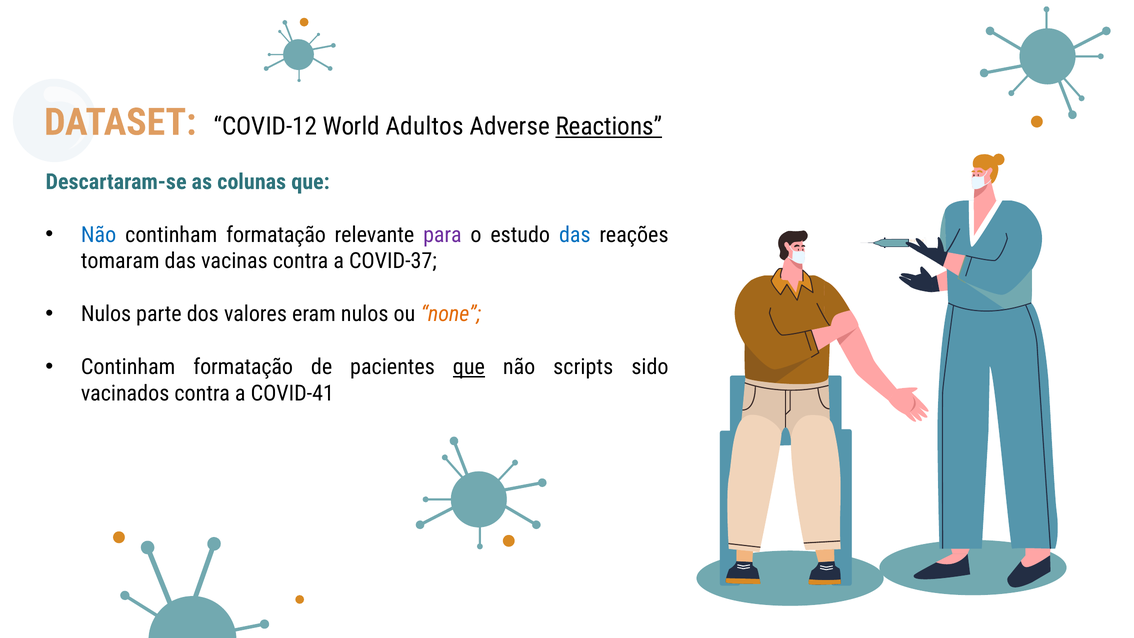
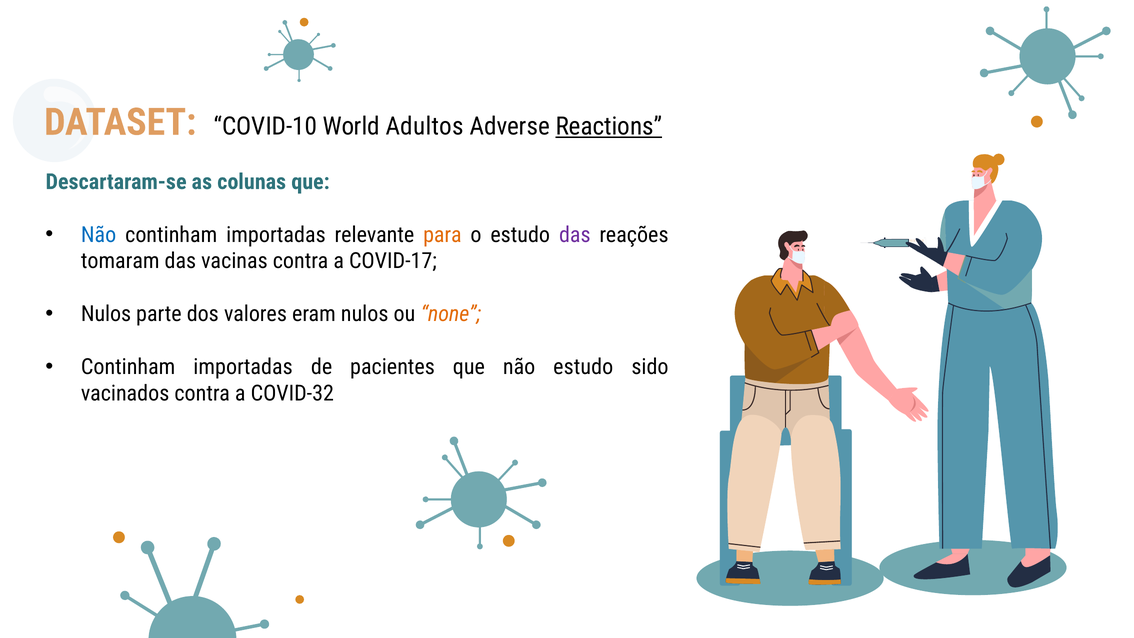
COVID-12: COVID-12 -> COVID-10 (265, 126)
formatação: formatação -> importadas (276, 235)
para colour: purple -> orange (442, 235)
das colour: blue -> purple (575, 235)
COVID-37: COVID-37 -> COVID-17 (393, 261)
formatação: formatação -> importadas (243, 367)
que underline: present -> none (469, 367)
não scripts: scripts -> estudo (583, 367)
COVID-41: COVID-41 -> COVID-32 (292, 394)
